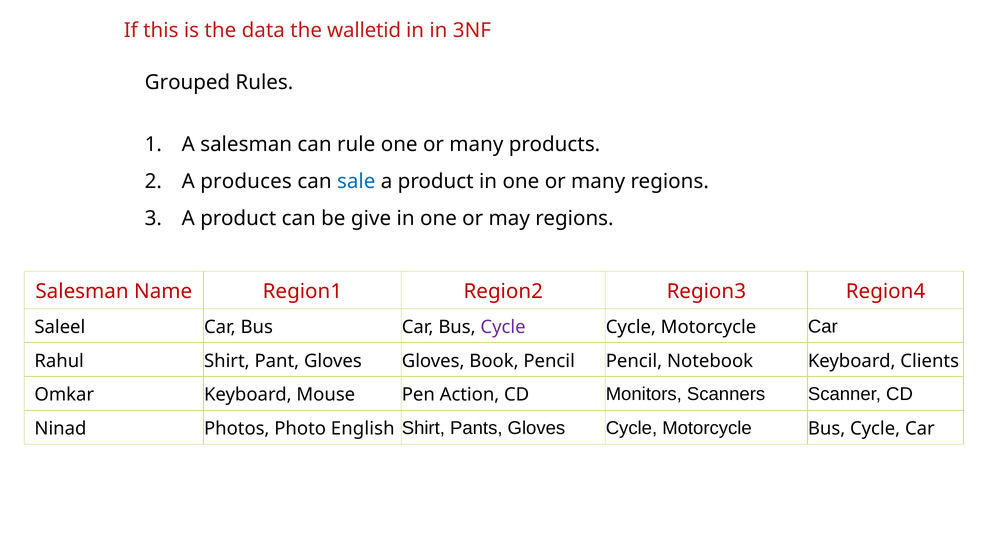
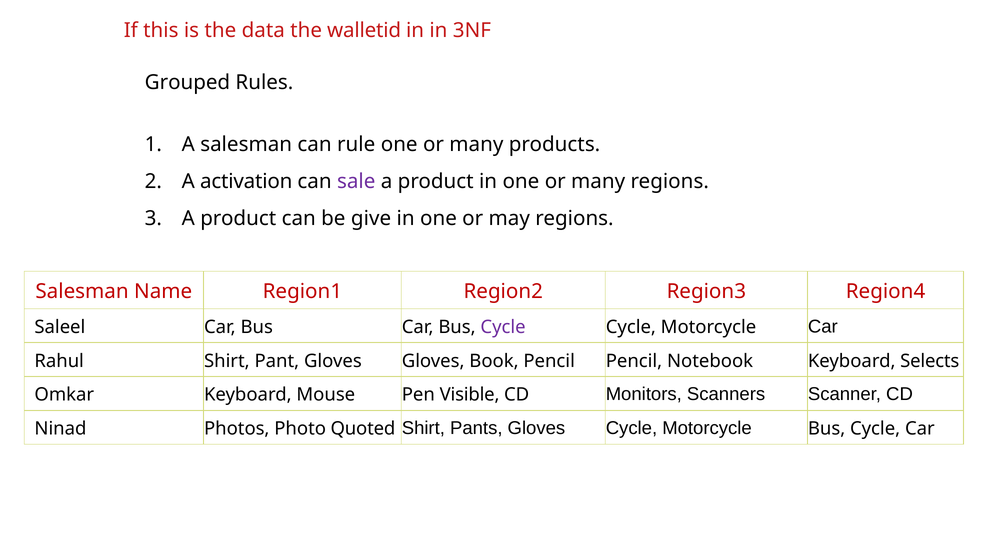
produces: produces -> activation (246, 181)
sale colour: blue -> purple (356, 181)
Clients: Clients -> Selects (930, 361)
Action: Action -> Visible (470, 395)
English: English -> Quoted (363, 429)
